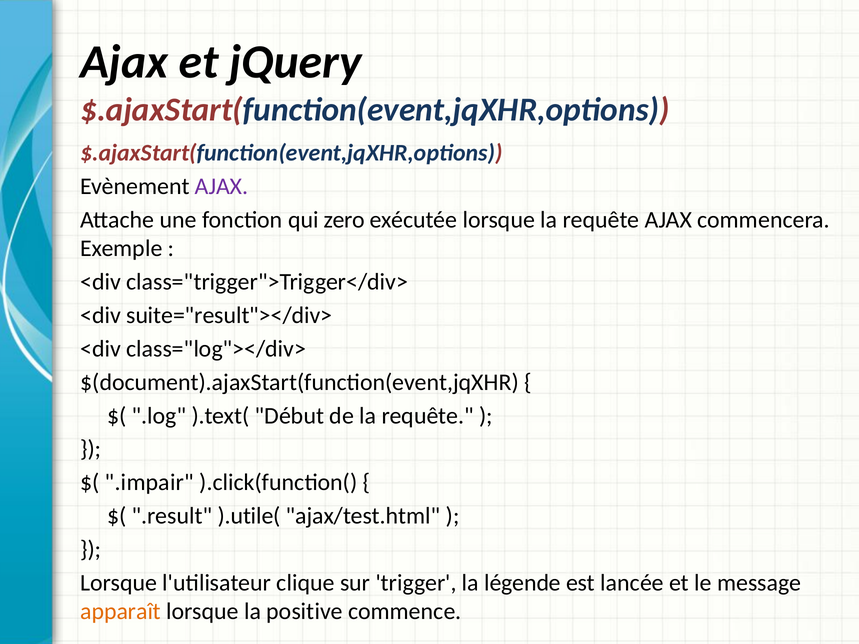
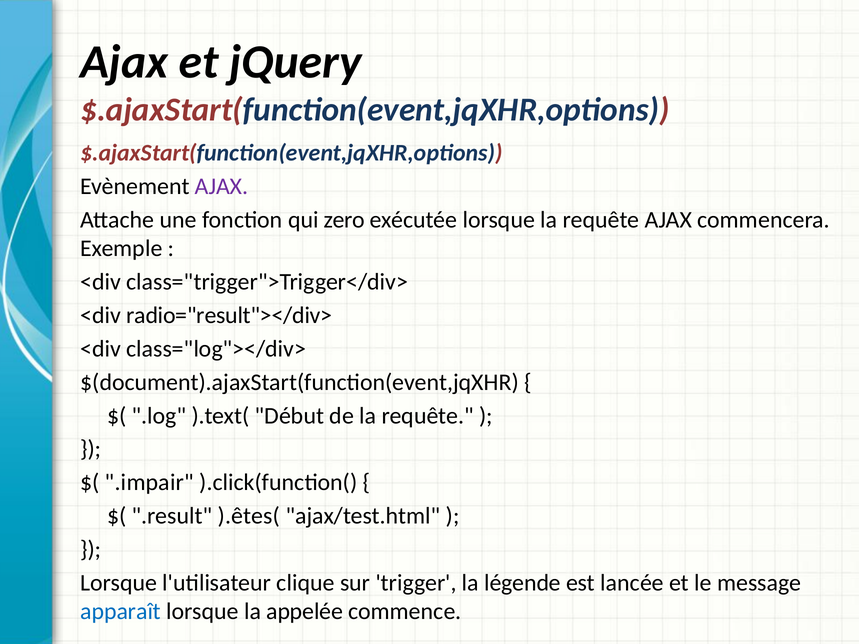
suite="result"></div>: suite="result"></div> -> radio="result"></div> (229, 315)
).utile(: ).utile( -> ).êtes( (249, 516)
apparaît colour: orange -> blue (121, 612)
positive: positive -> appelée (305, 612)
